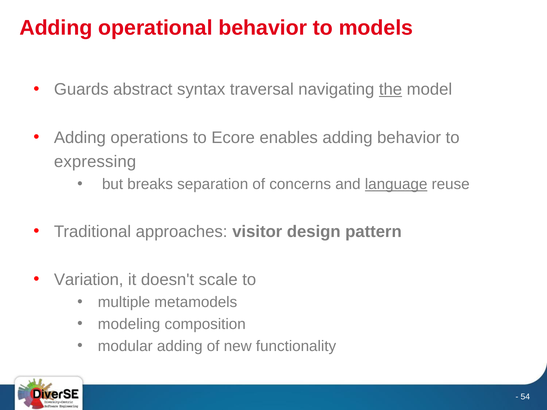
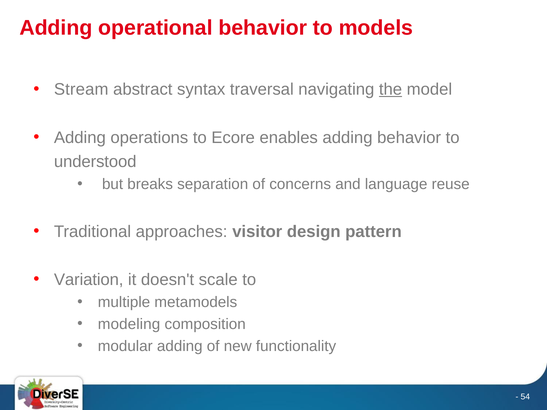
Guards: Guards -> Stream (81, 90)
expressing: expressing -> understood (95, 162)
language underline: present -> none (396, 184)
